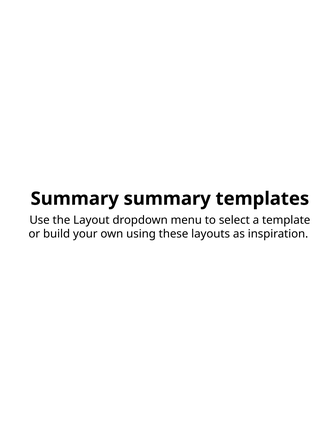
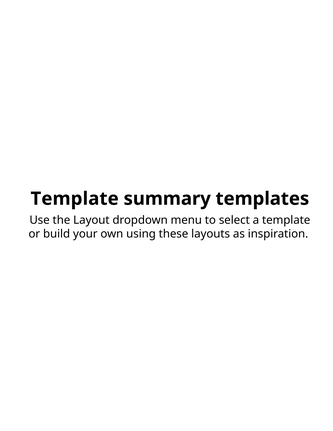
Summary: Summary -> Template (75, 199)
